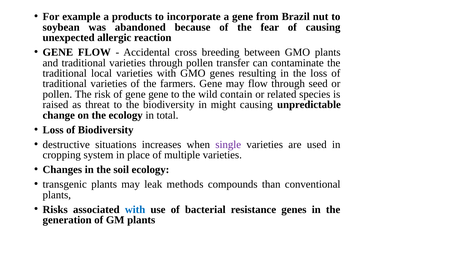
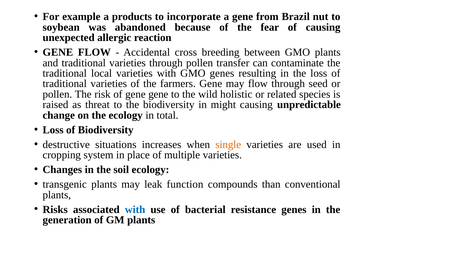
contain: contain -> holistic (236, 94)
single colour: purple -> orange (228, 144)
methods: methods -> function (185, 184)
